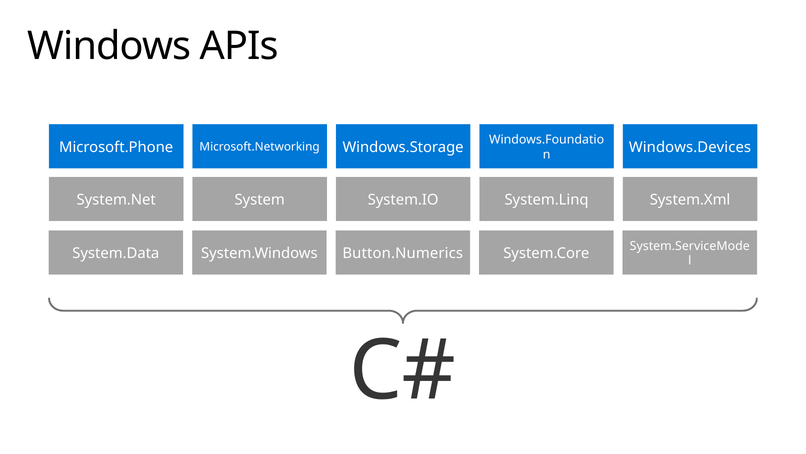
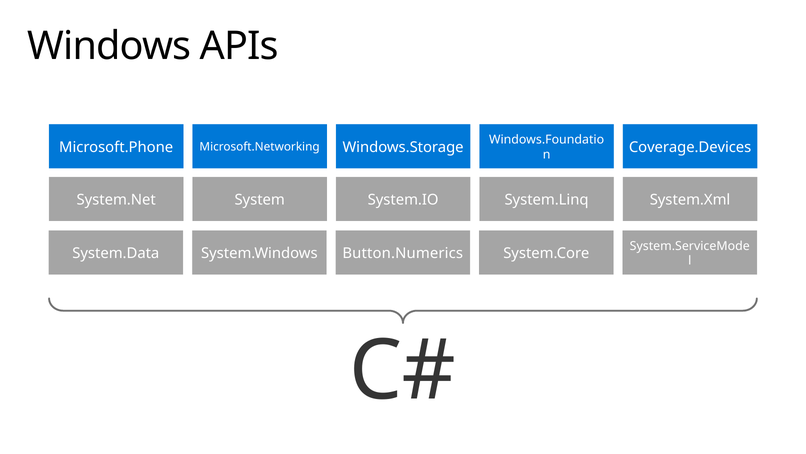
Windows.Devices: Windows.Devices -> Coverage.Devices (690, 147)
